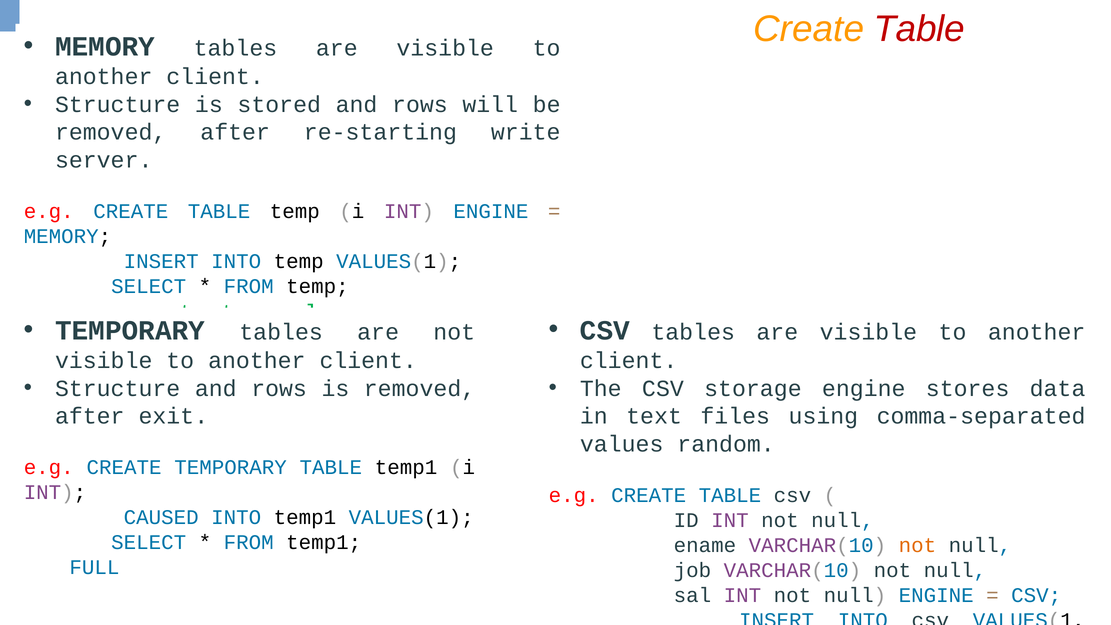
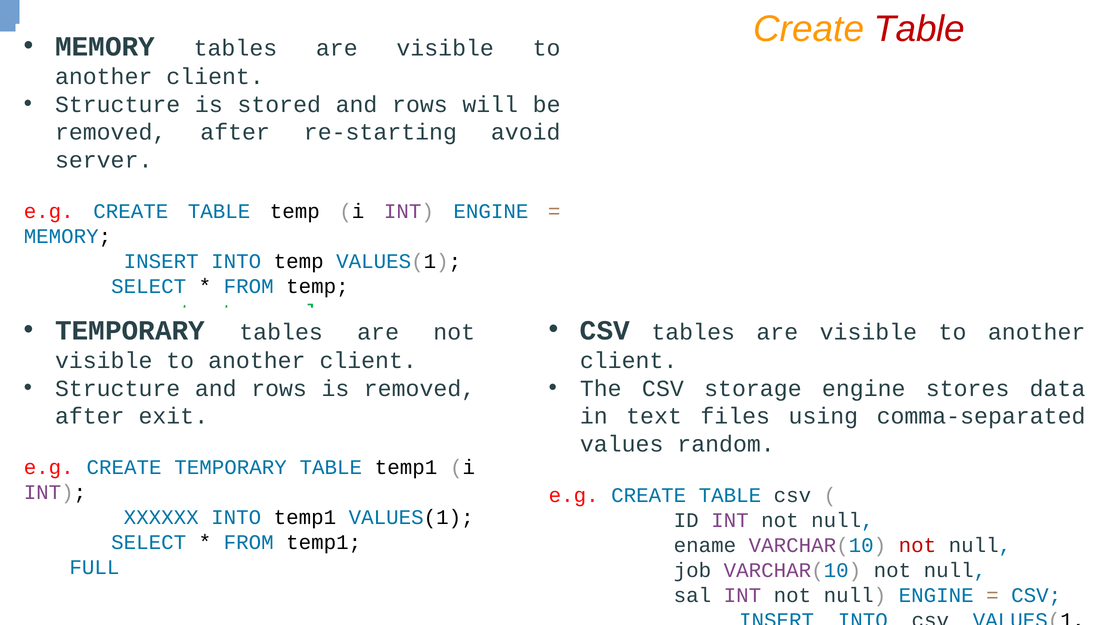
write: write -> avoid (526, 132)
CAUSED: CAUSED -> XXXXXX (161, 517)
not colour: orange -> red (917, 545)
